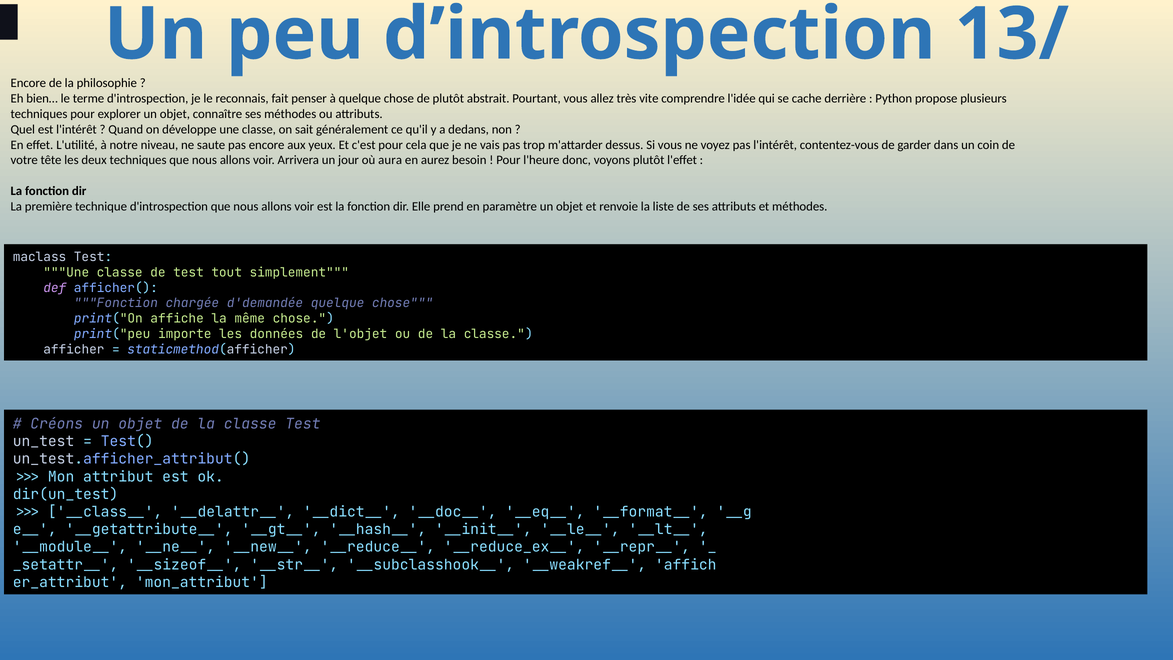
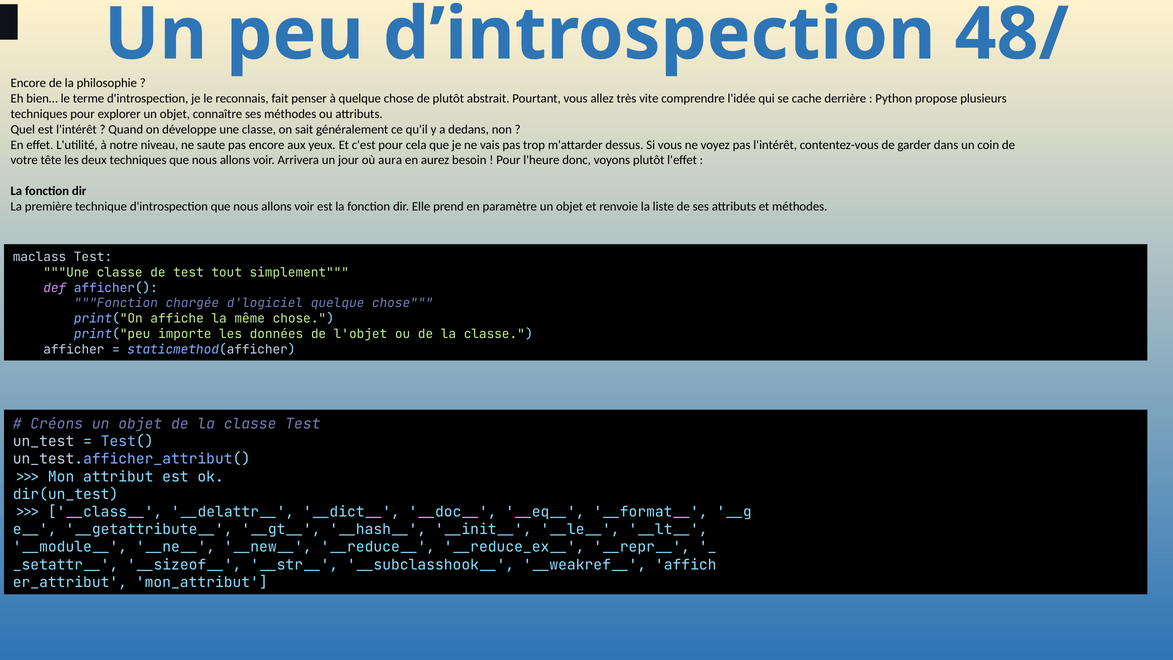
13/: 13/ -> 48/ (1012, 34)
d'demandée: d'demandée -> d'logiciel (265, 303)
